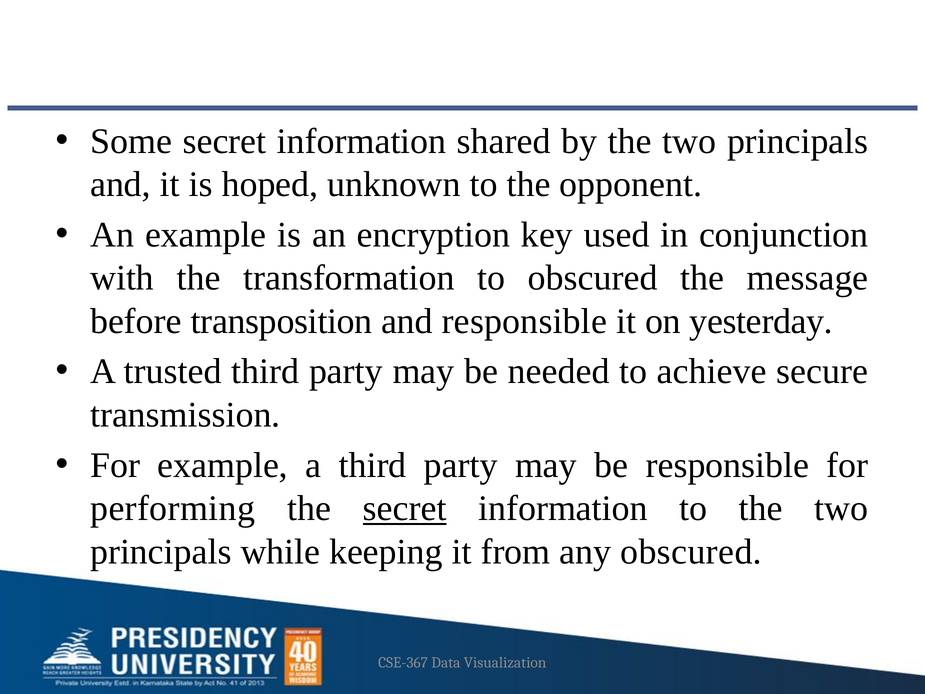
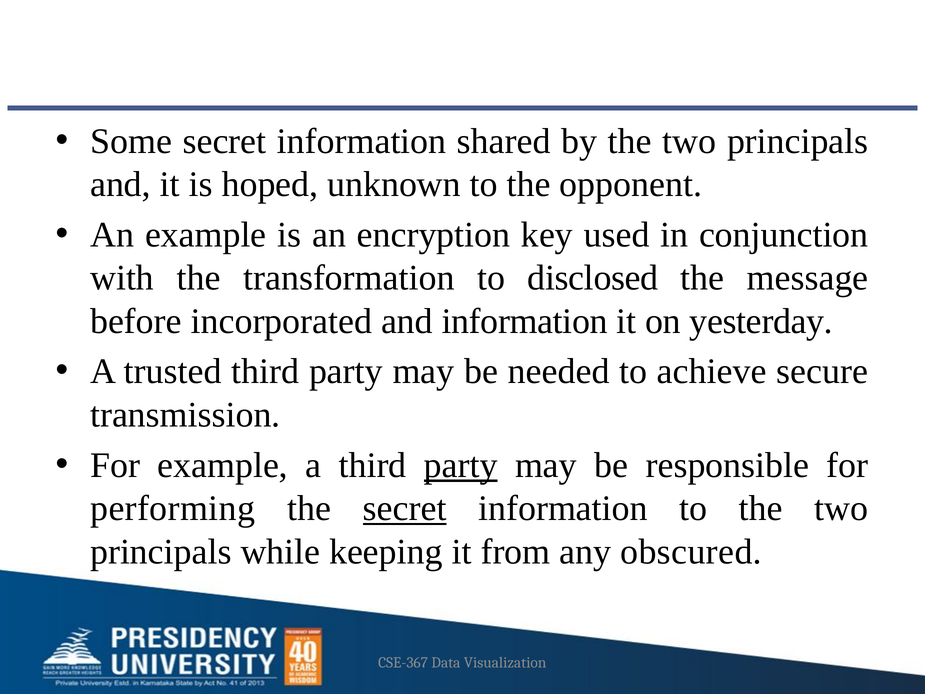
to obscured: obscured -> disclosed (593, 278)
transposition: transposition -> incorporated (281, 321)
and responsible: responsible -> information (525, 321)
party underline: none -> present (461, 465)
